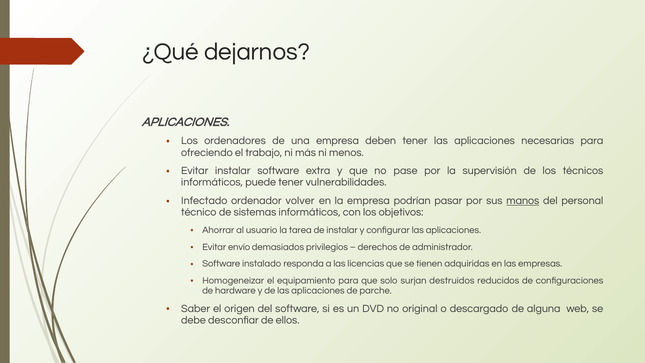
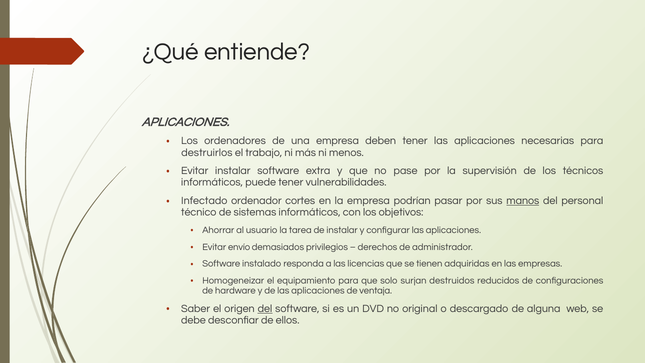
dejarnos: dejarnos -> entiende (257, 52)
ofreciendo: ofreciendo -> destruirlos (207, 152)
volver: volver -> cortes (300, 201)
parche: parche -> ventaja (376, 291)
del underline: none -> present (265, 308)
